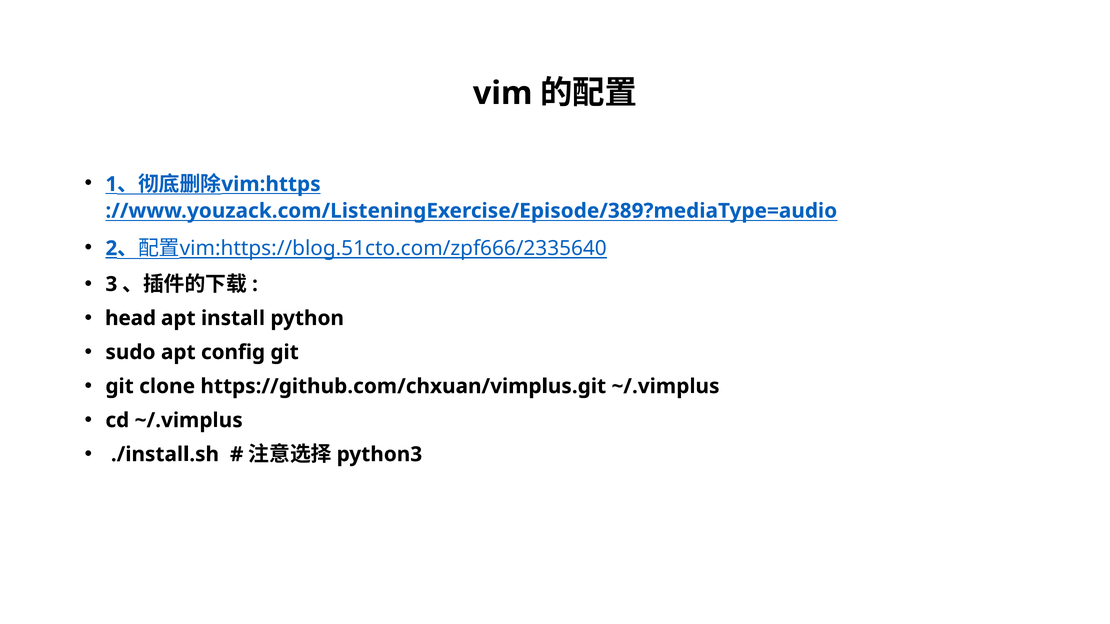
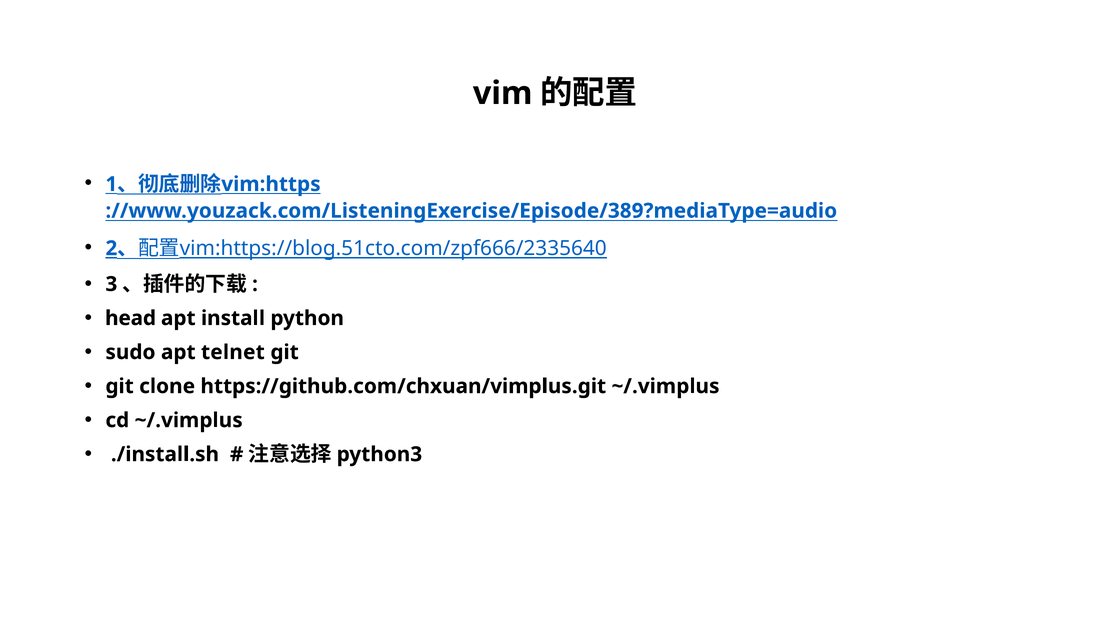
config: config -> telnet (233, 352)
